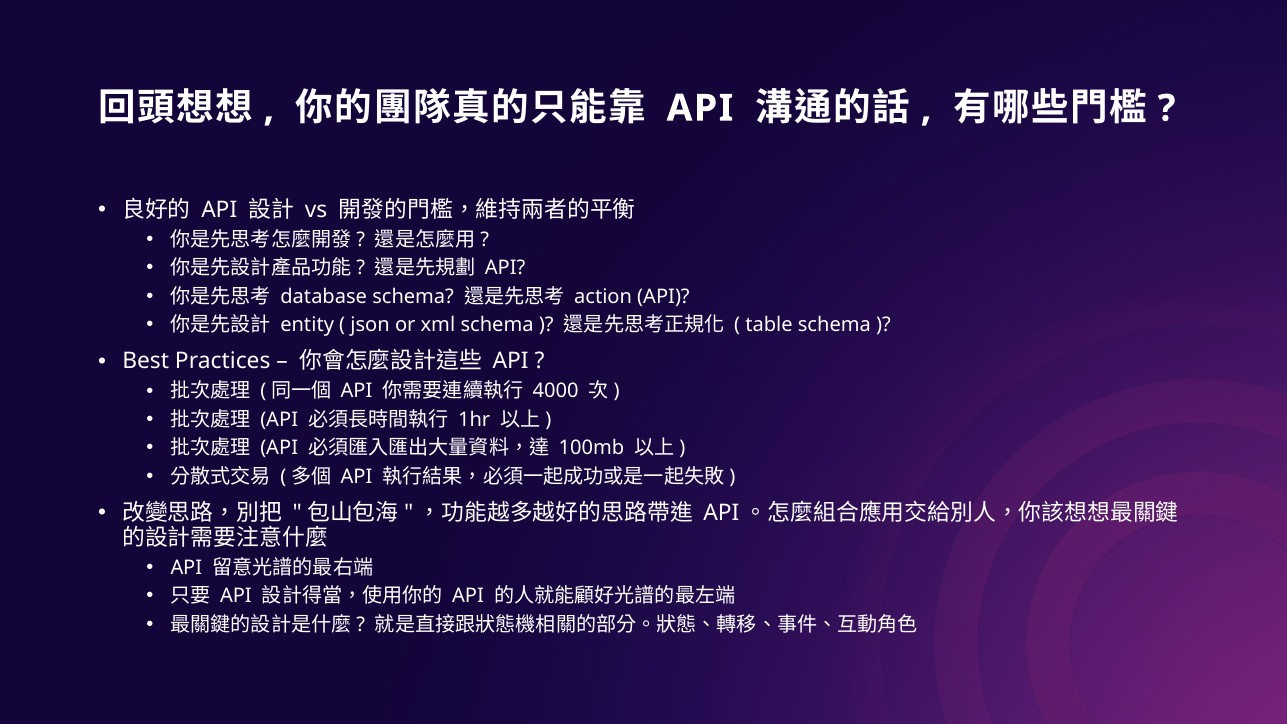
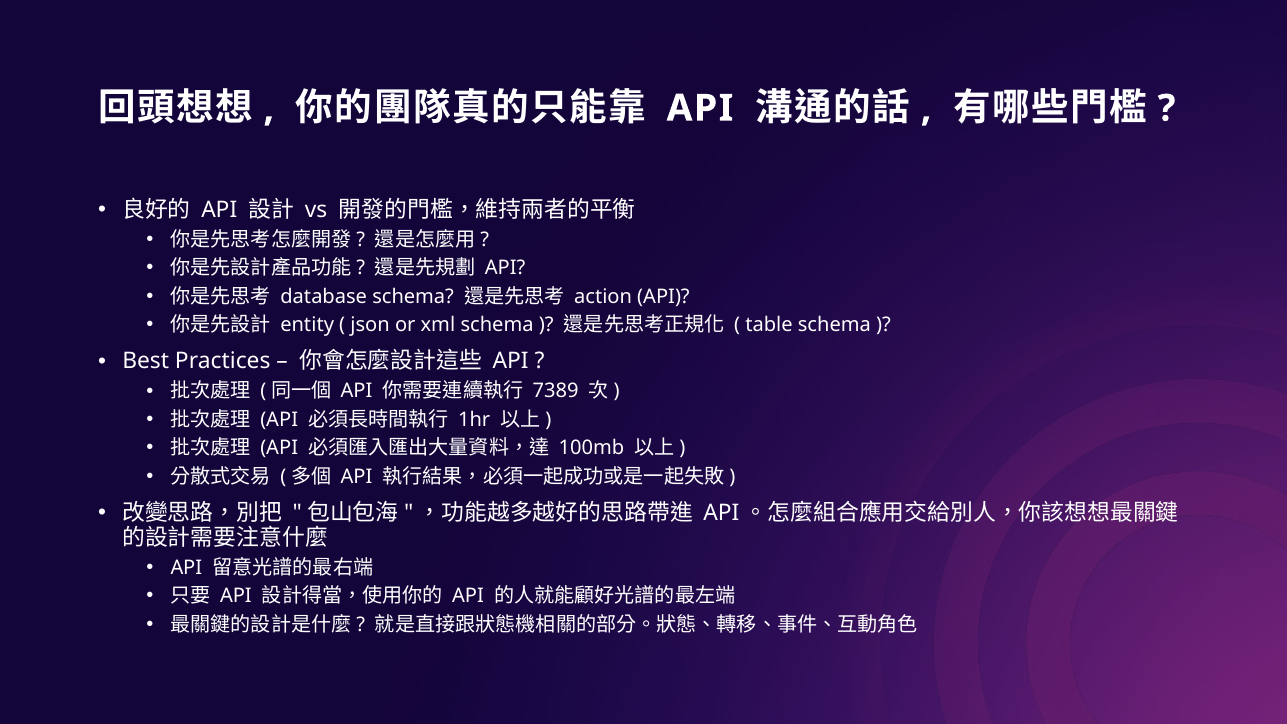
4000: 4000 -> 7389 (556, 391)
